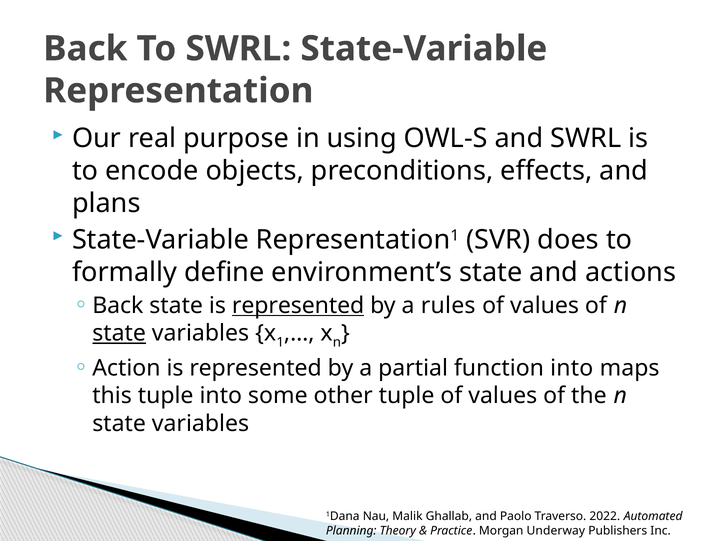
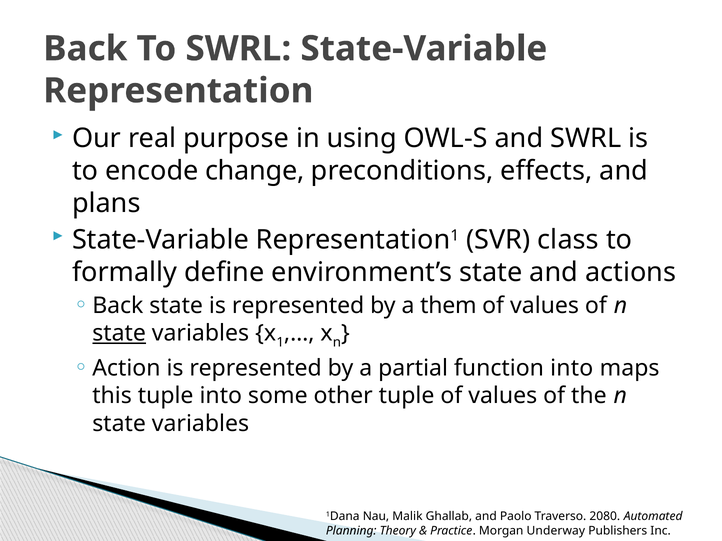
objects: objects -> change (255, 171)
does: does -> class (568, 240)
represented underline: present -> none (298, 306)
rules: rules -> them (448, 306)
2022: 2022 -> 2080 (605, 517)
